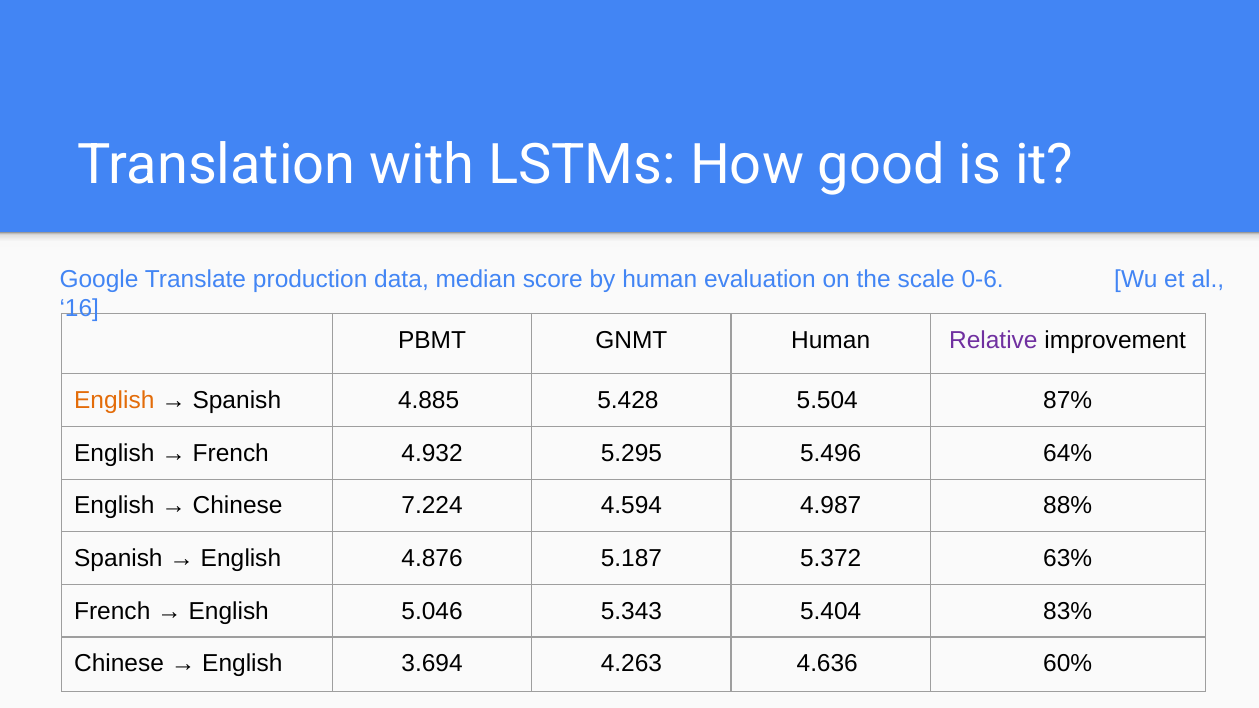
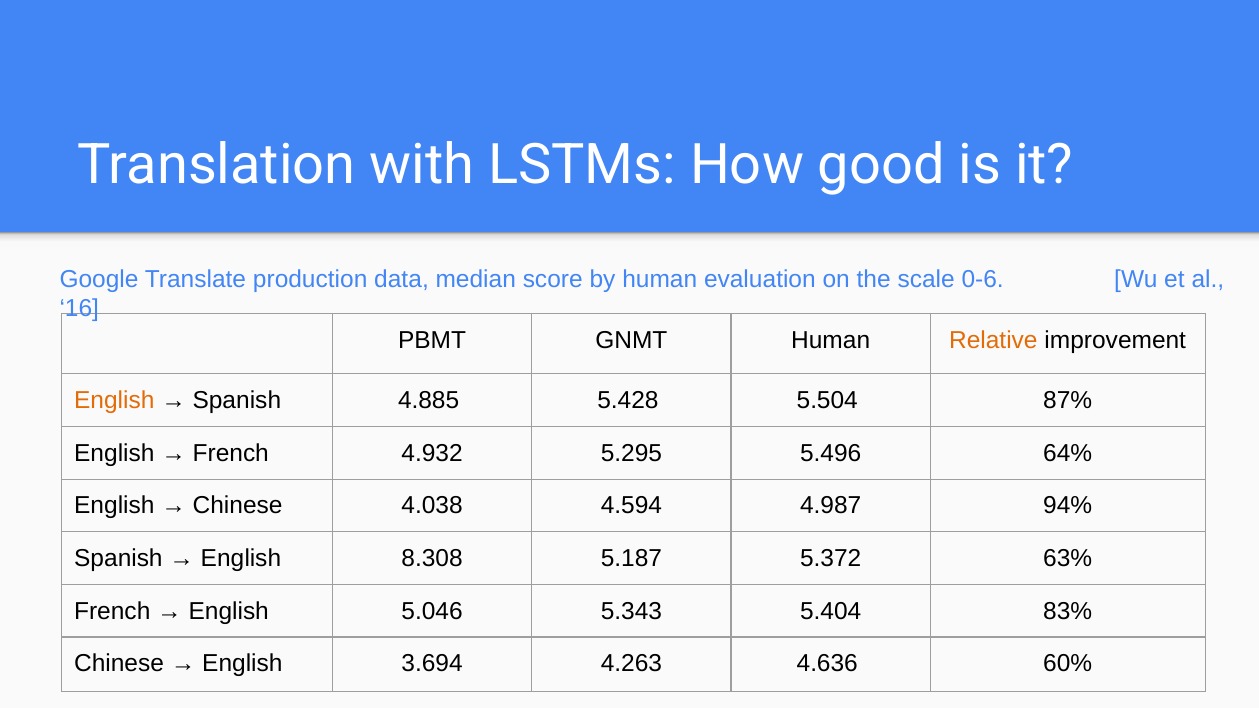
Relative colour: purple -> orange (993, 340)
7.224: 7.224 -> 4.038 (432, 506)
88%: 88% -> 94% (1068, 506)
4.876: 4.876 -> 8.308 (432, 559)
